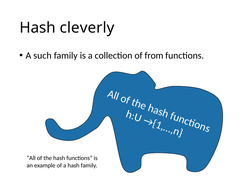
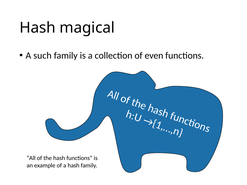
cleverly: cleverly -> magical (87, 28)
from: from -> even (154, 56)
